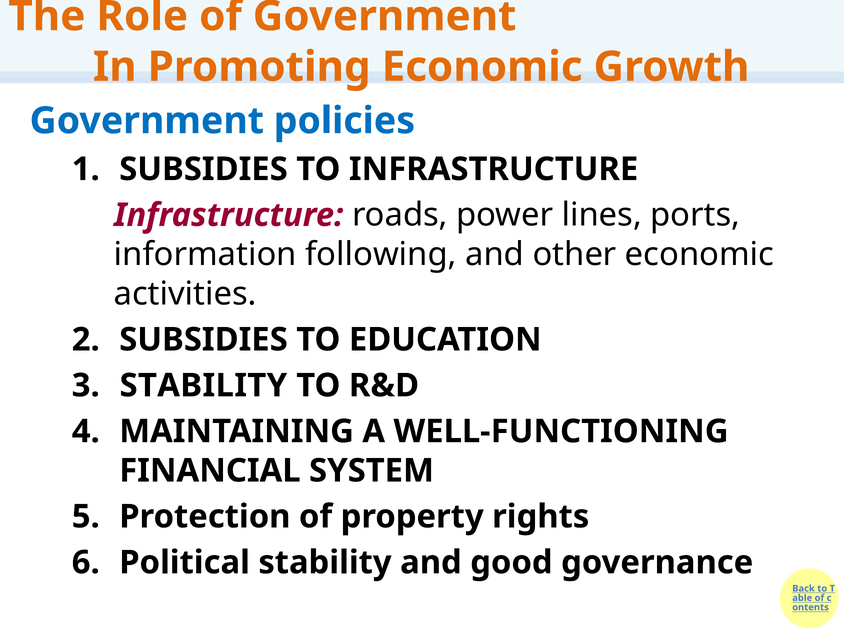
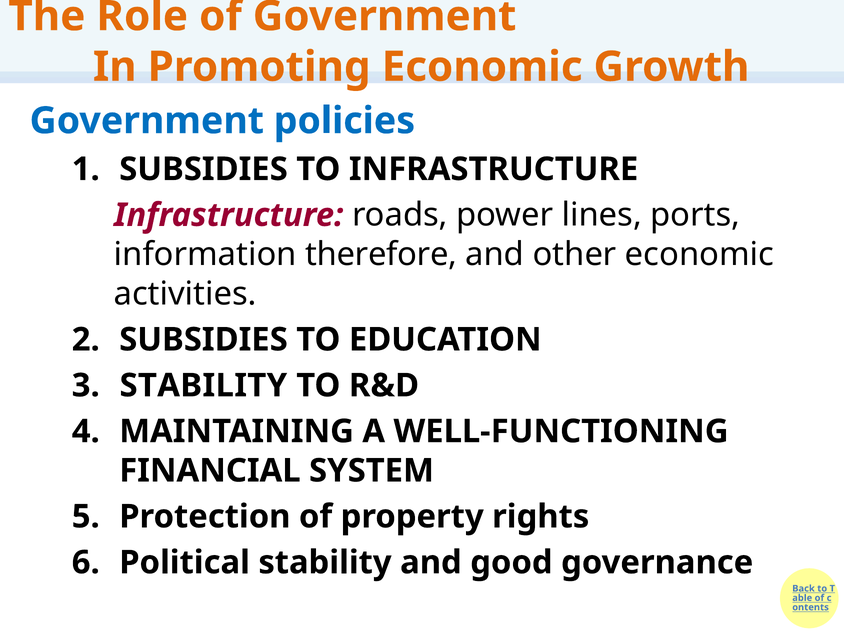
following: following -> therefore (381, 254)
